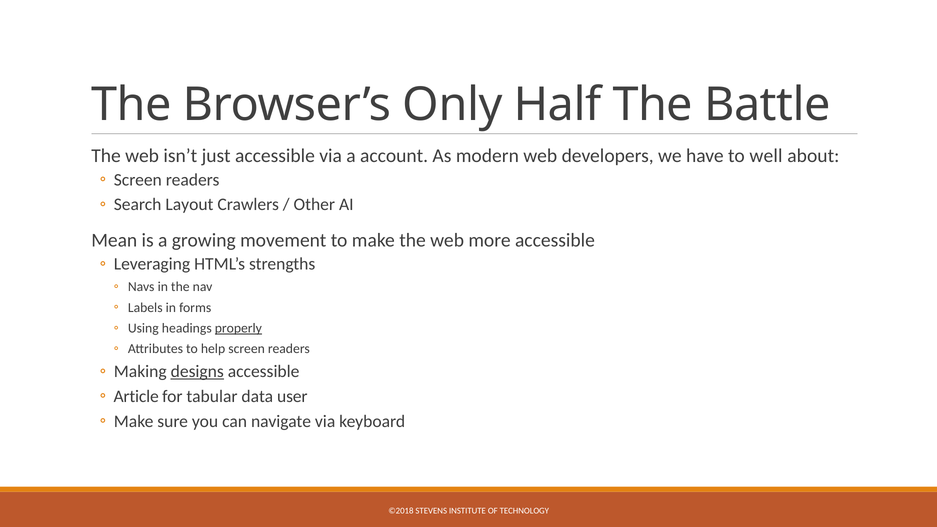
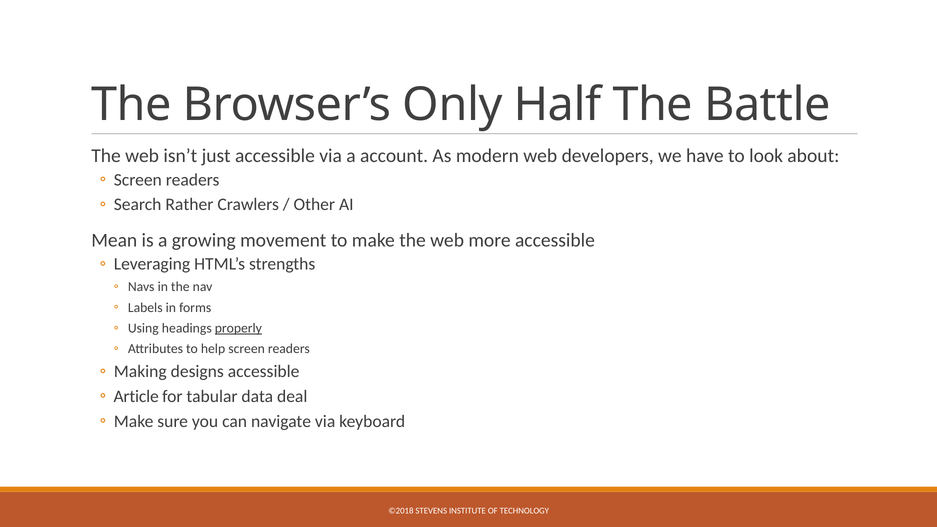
well: well -> look (766, 156)
Layout: Layout -> Rather (189, 205)
designs underline: present -> none (197, 372)
user: user -> deal (292, 396)
